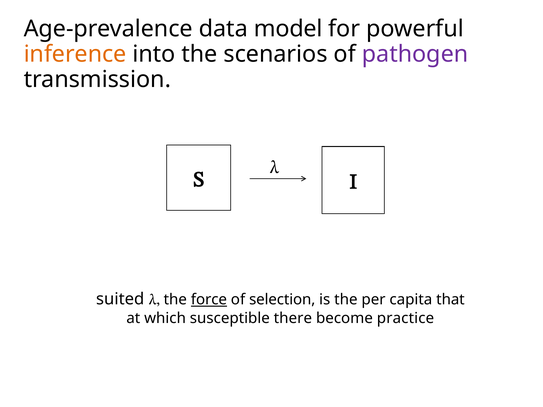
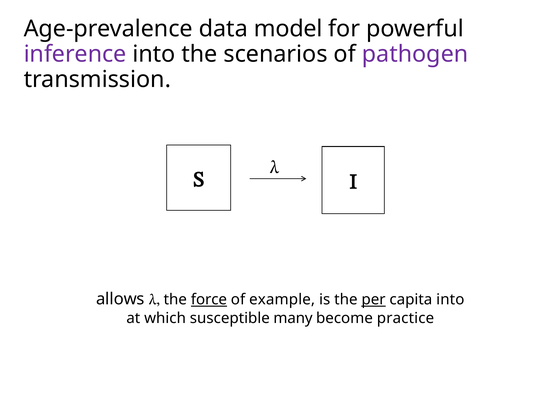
inference colour: orange -> purple (75, 54)
suited: suited -> allows (120, 299)
selection: selection -> example (282, 300)
per underline: none -> present (374, 300)
capita that: that -> into (450, 300)
there: there -> many (293, 318)
